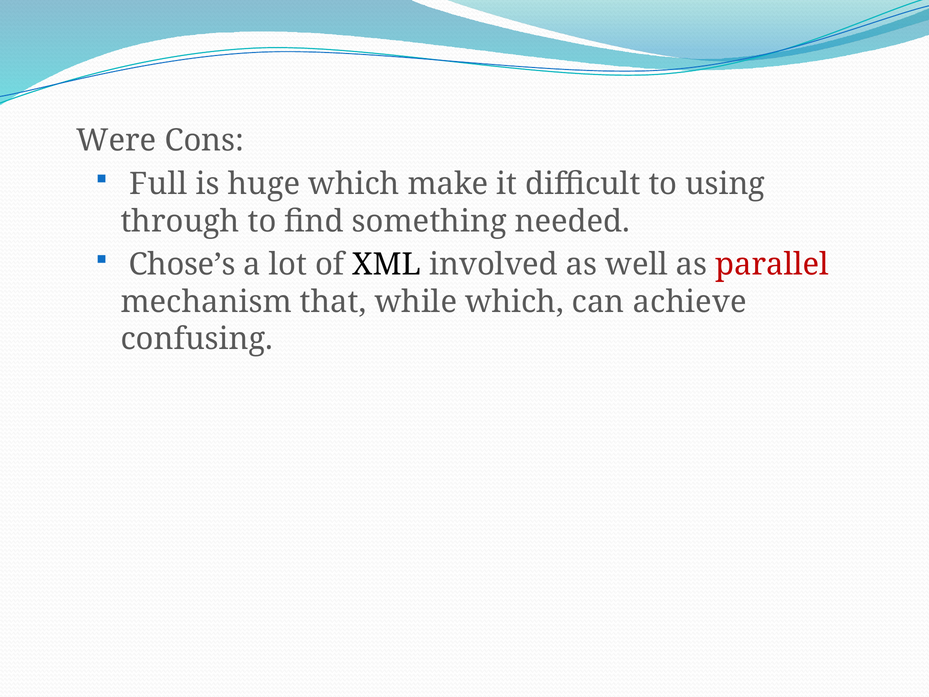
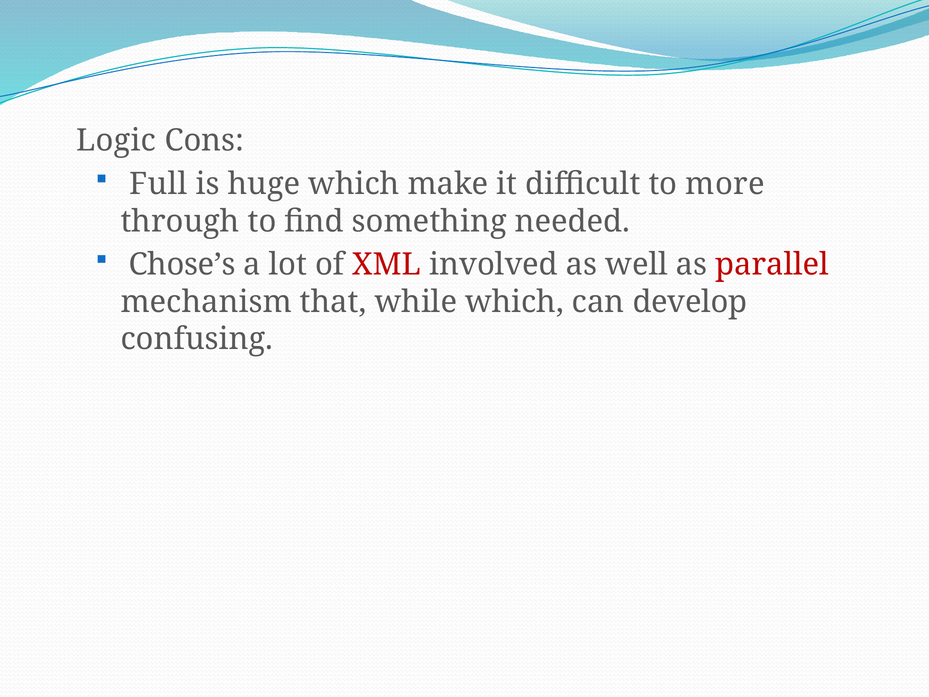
Were: Were -> Logic (116, 141)
using: using -> more (725, 184)
XML colour: black -> red (387, 265)
achieve: achieve -> develop (690, 302)
